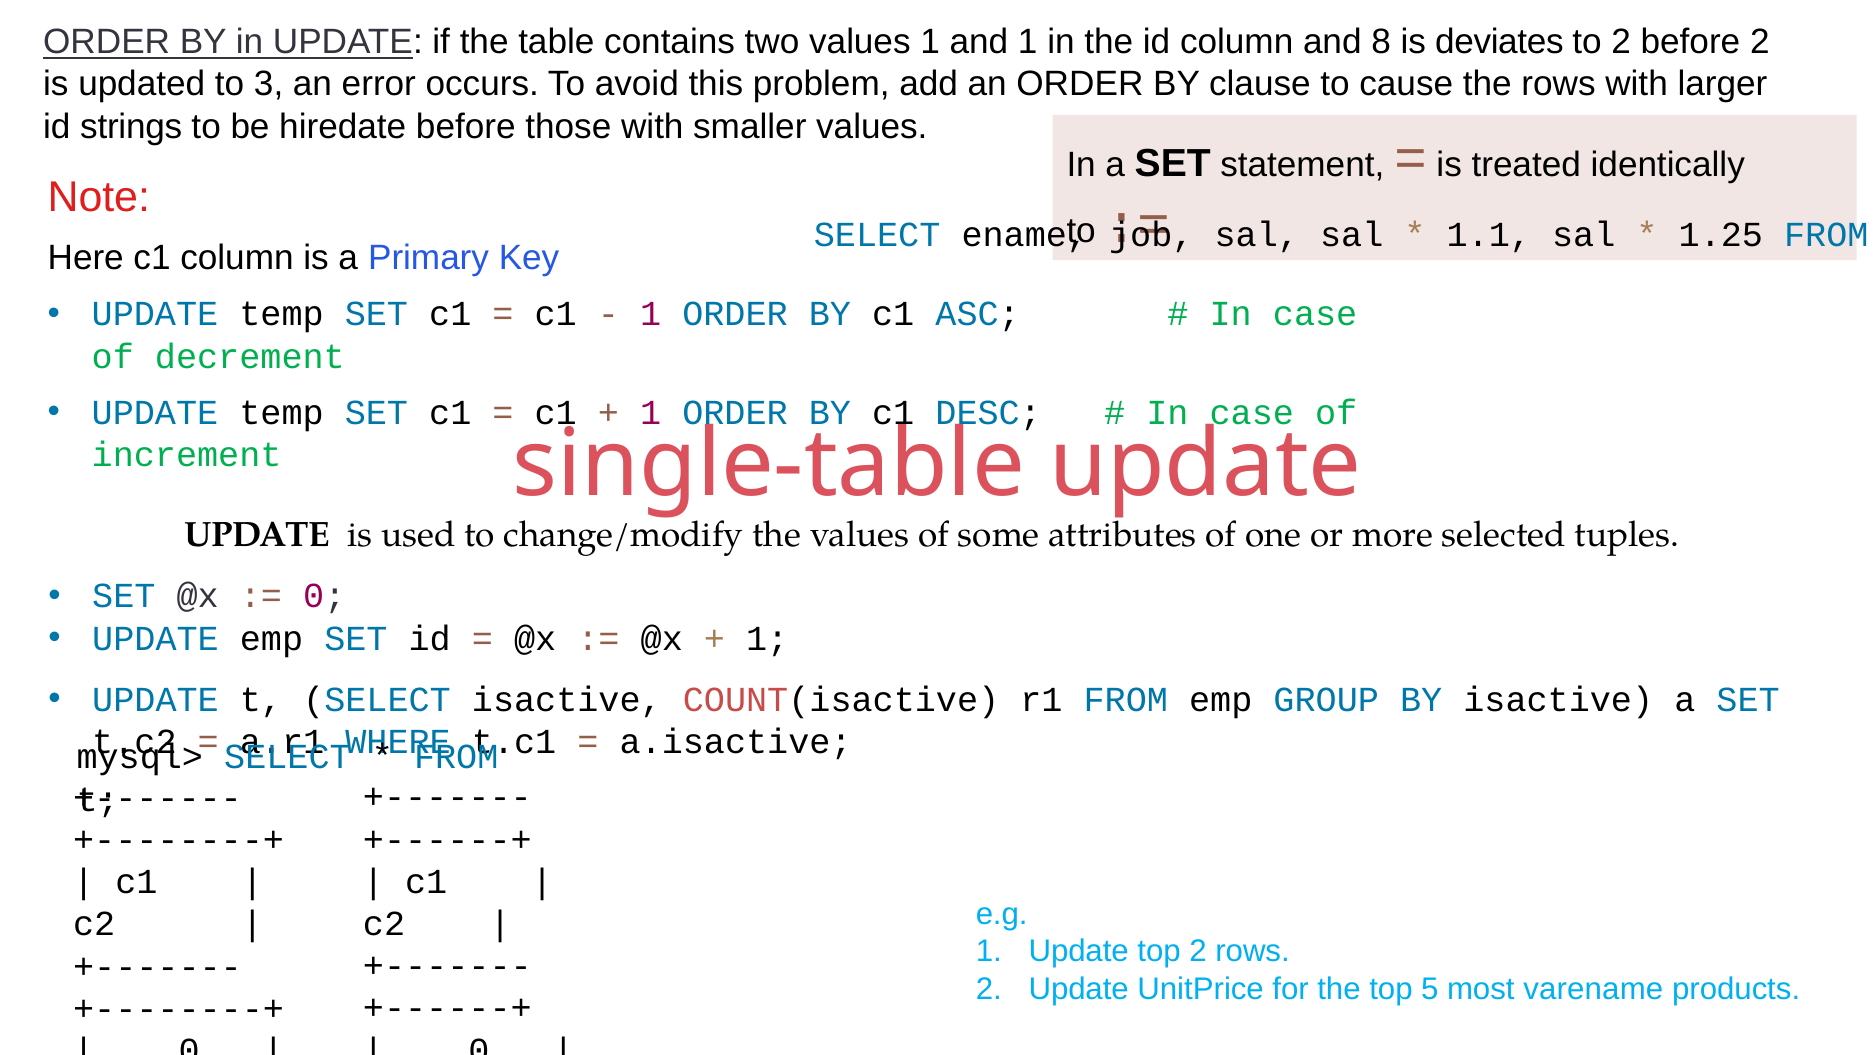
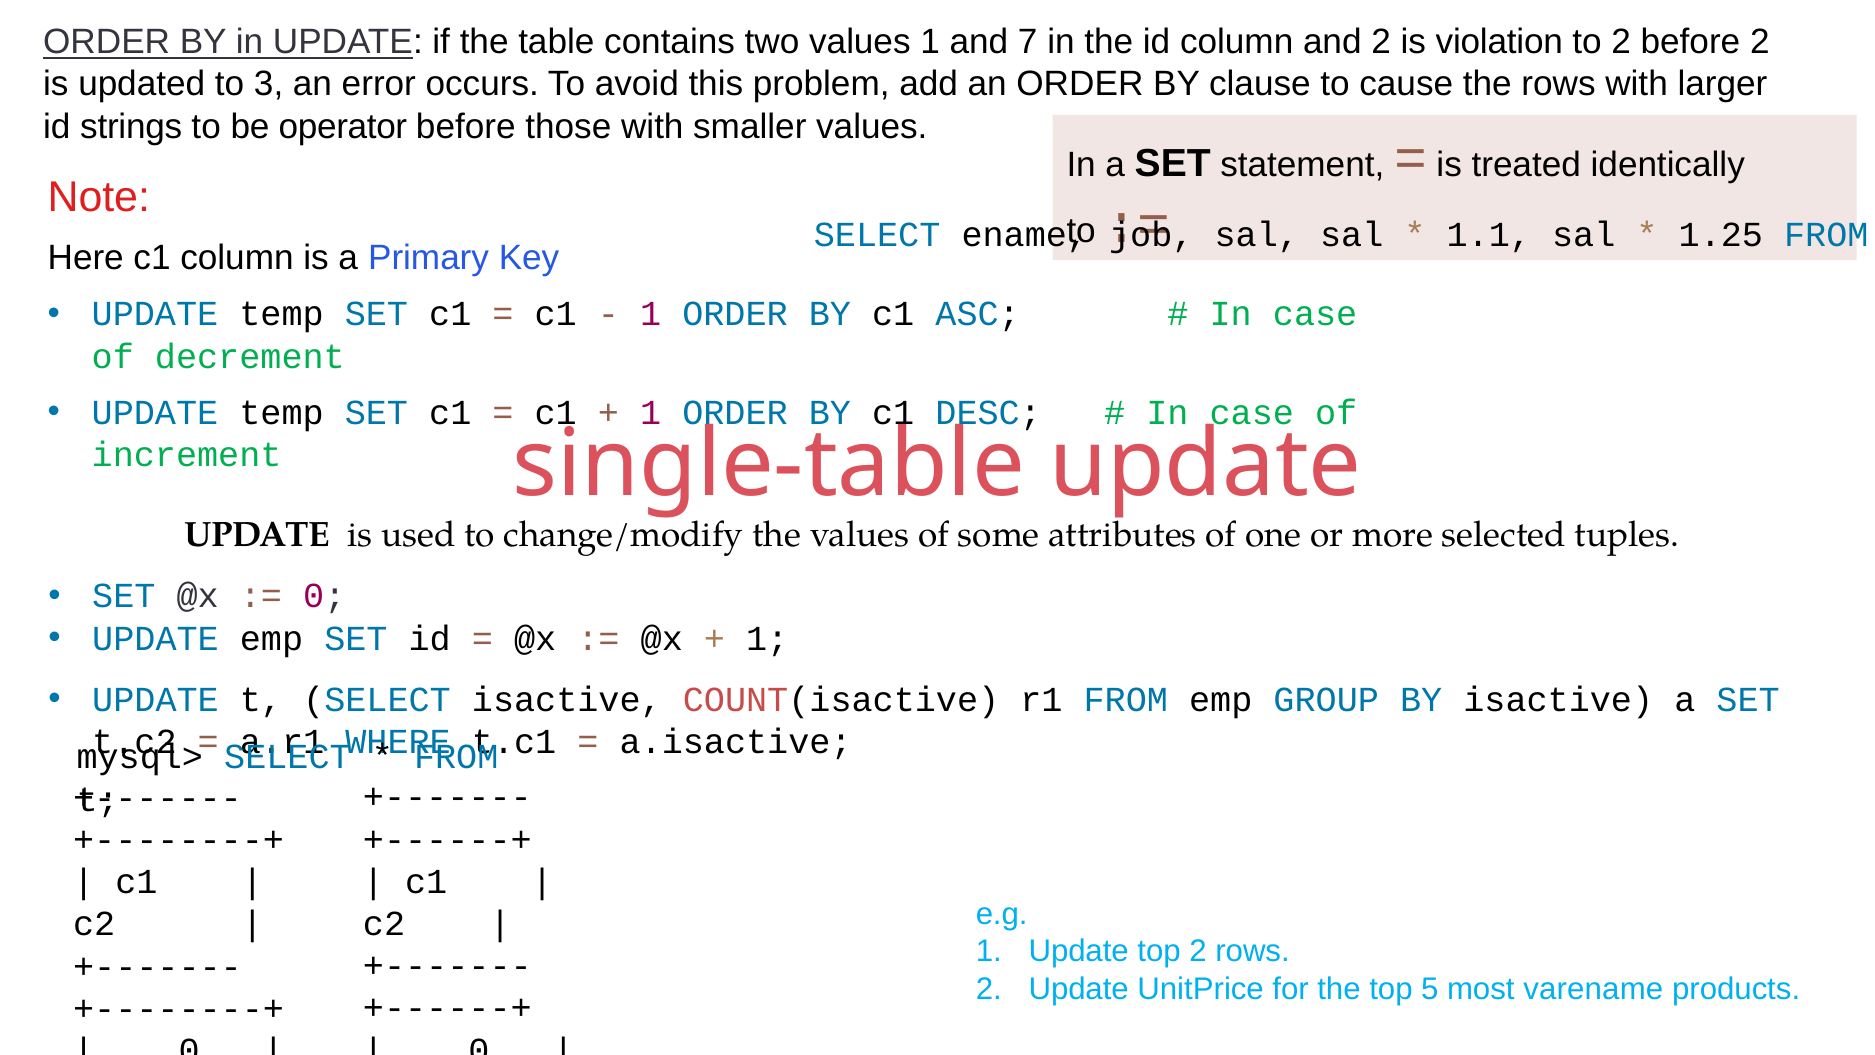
and 1: 1 -> 7 (1028, 42)
and 8: 8 -> 2 (1381, 42)
deviates: deviates -> violation (1499, 42)
hiredate: hiredate -> operator (343, 126)
